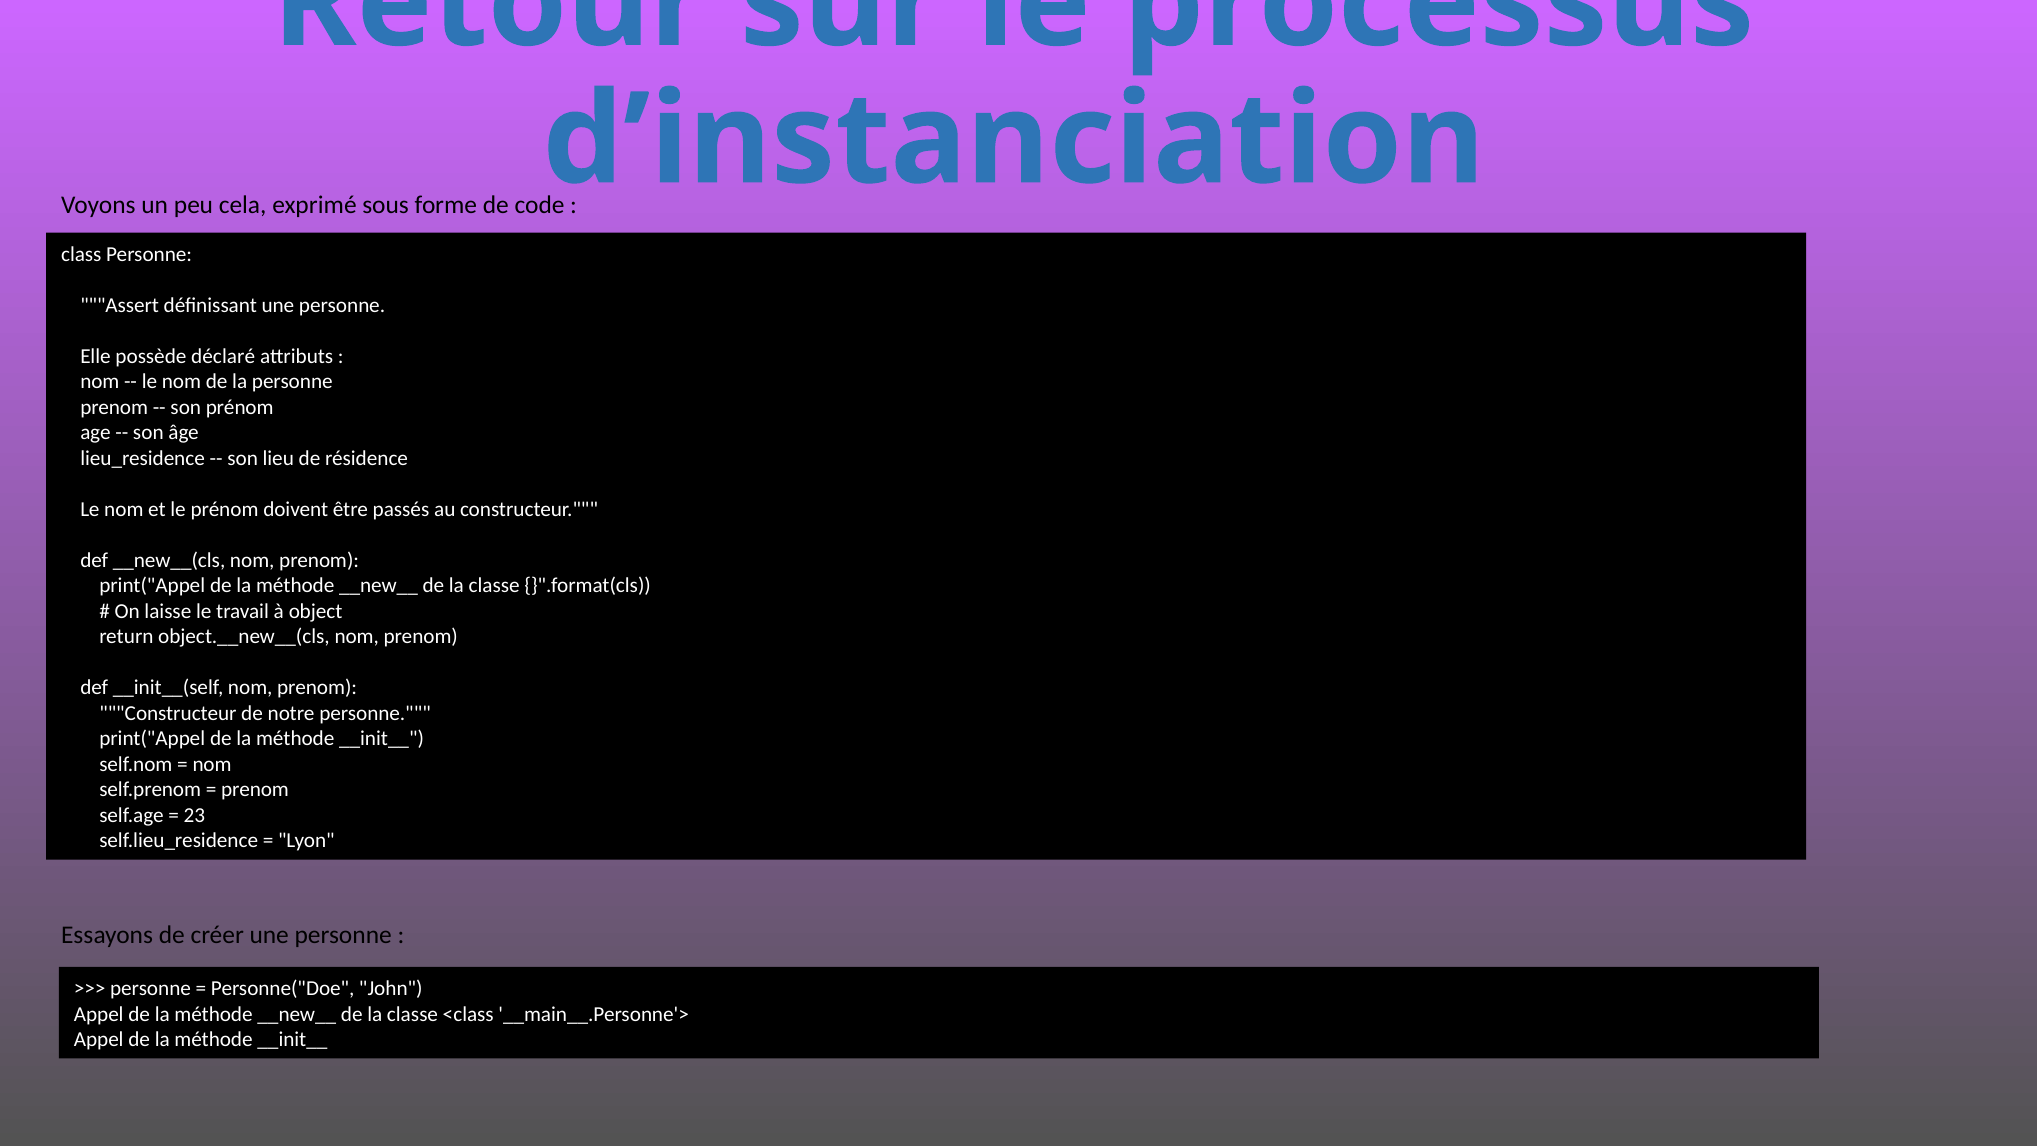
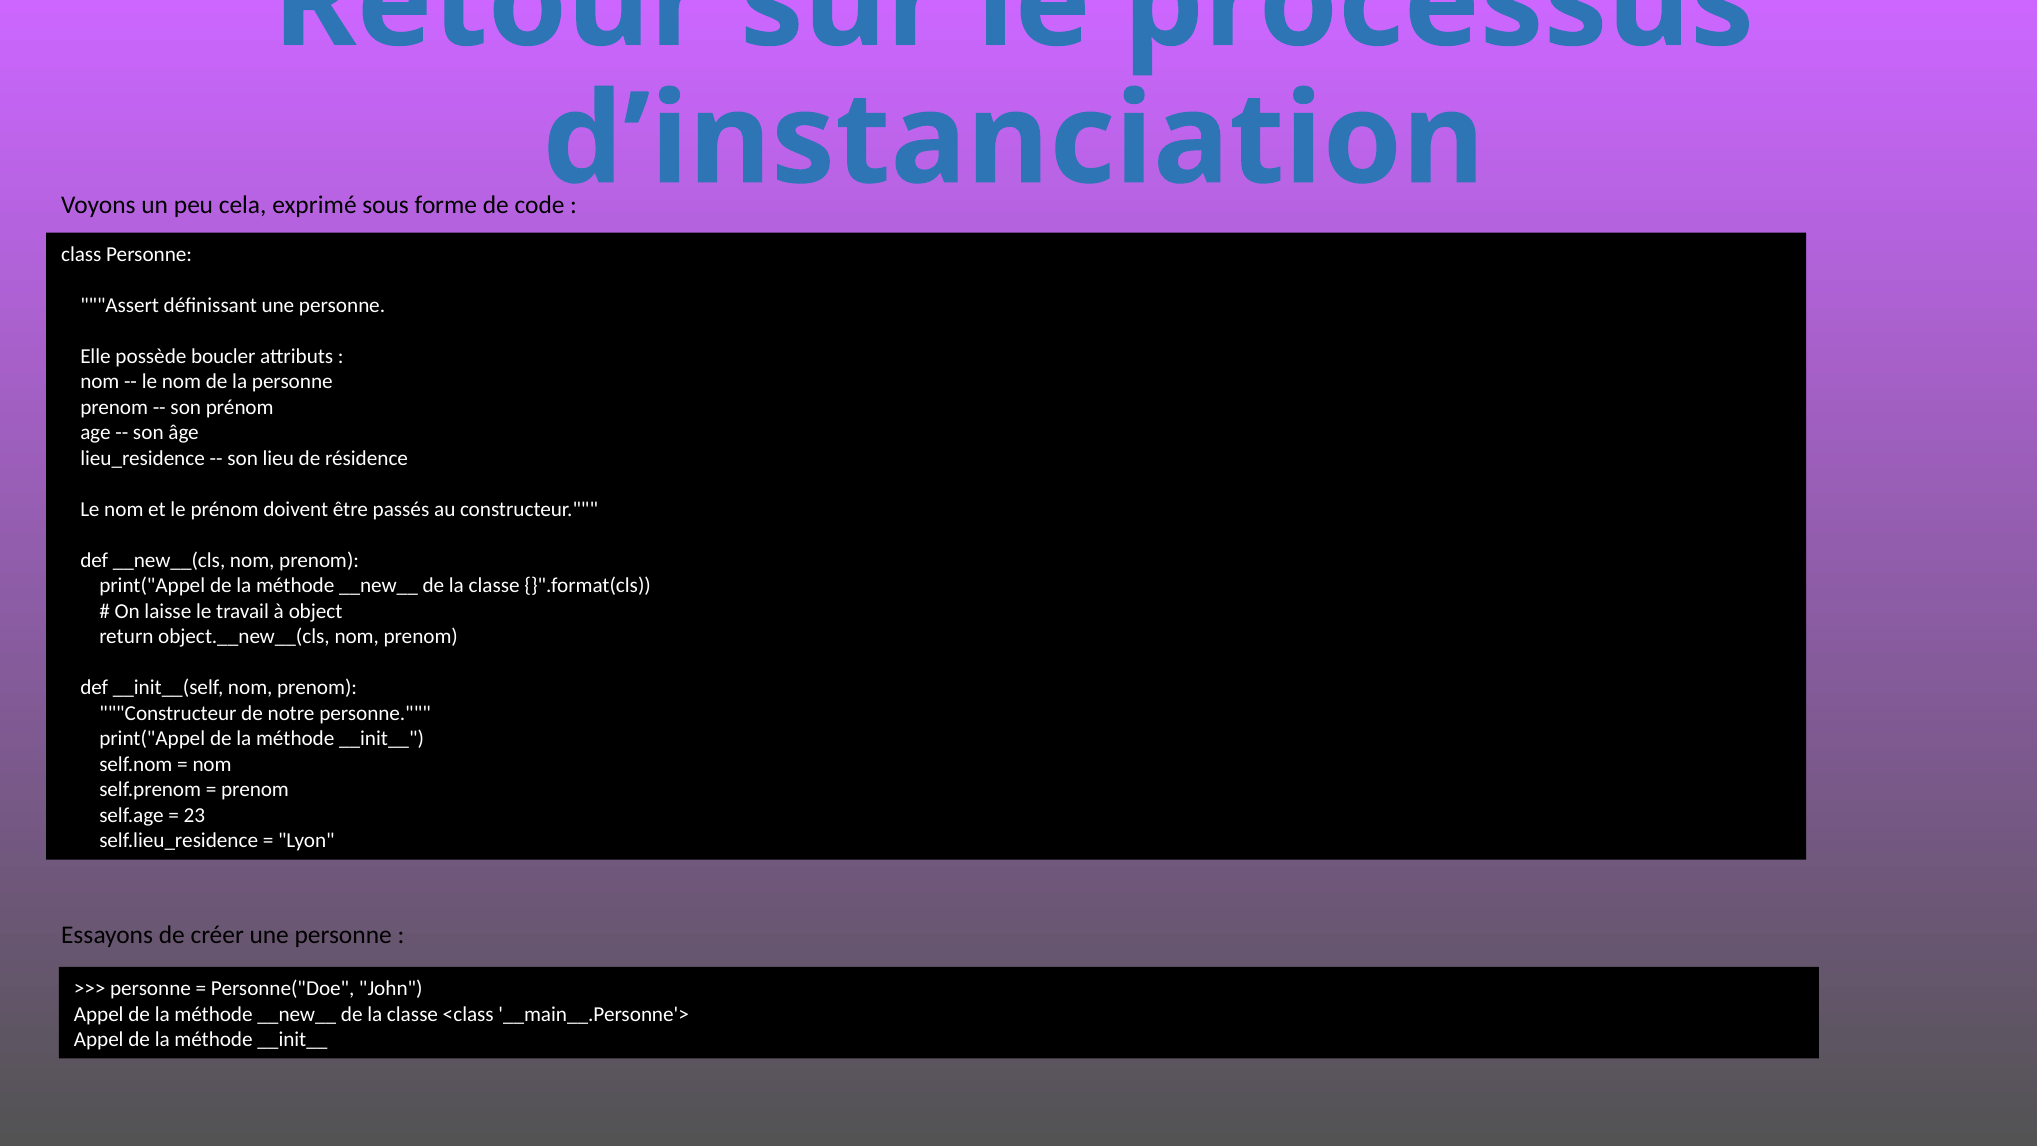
déclaré: déclaré -> boucler (223, 356)
